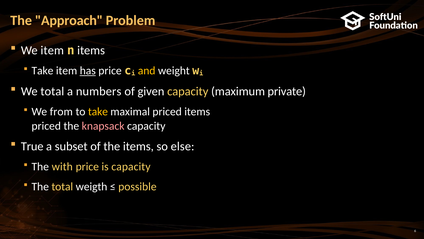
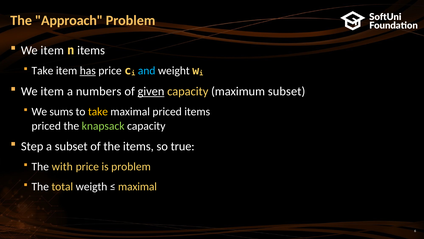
and colour: yellow -> light blue (147, 71)
total: total -> item (52, 91)
given underline: none -> present (151, 91)
maximum private: private -> subset (287, 91)
from: from -> sums (61, 111)
knapsack colour: pink -> light green (103, 126)
True: True -> Step (32, 146)
else: else -> true (183, 146)
is capacity: capacity -> problem (131, 167)
possible: possible -> maximal (138, 186)
